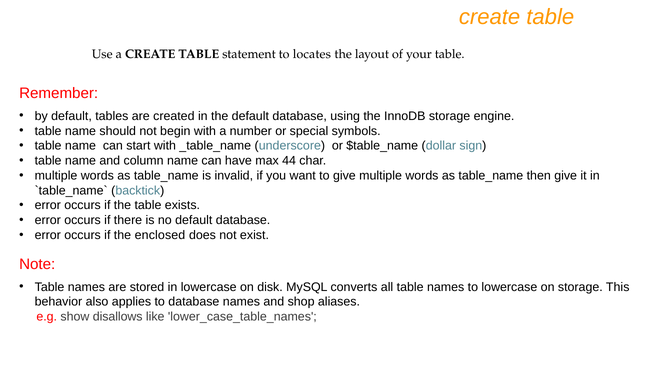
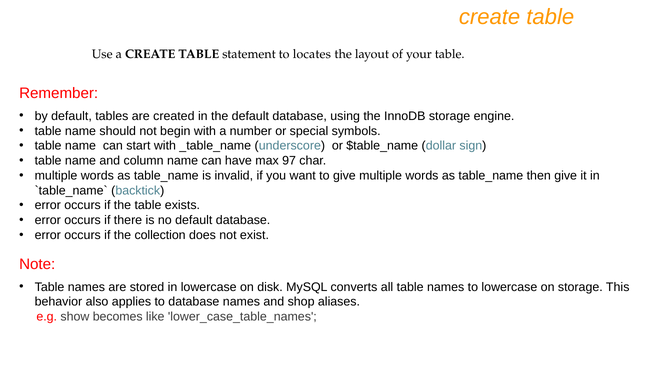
44: 44 -> 97 (289, 161)
enclosed: enclosed -> collection (160, 235)
disallows: disallows -> becomes (118, 317)
